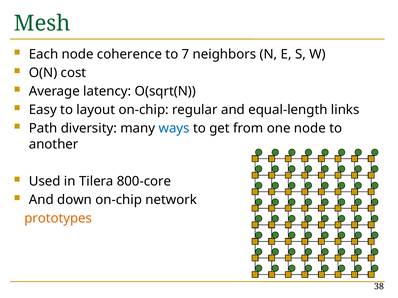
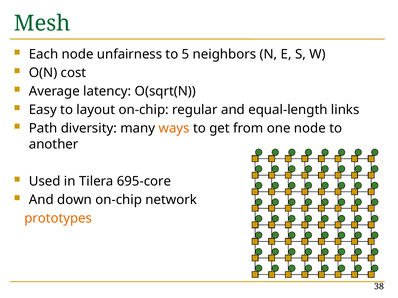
coherence: coherence -> unfairness (130, 54)
7: 7 -> 5 (186, 54)
ways colour: blue -> orange (174, 129)
800-core: 800-core -> 695-core (144, 182)
